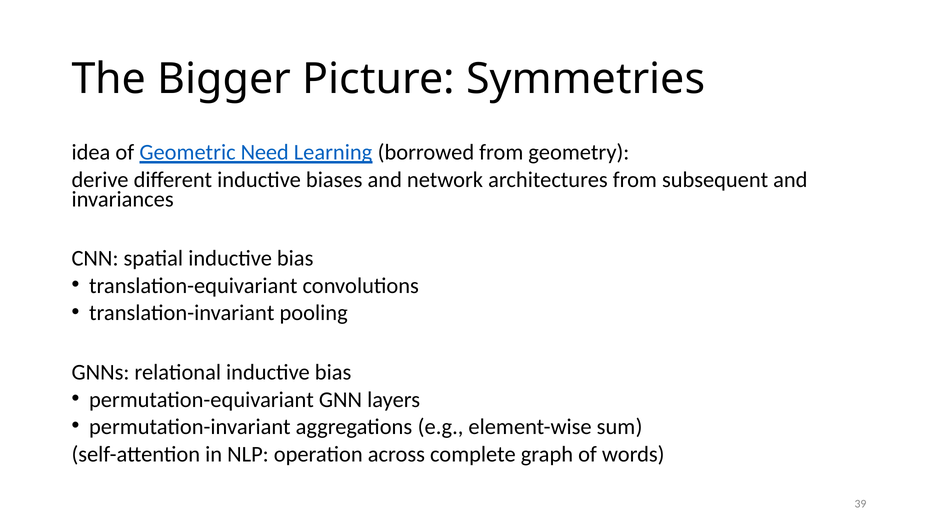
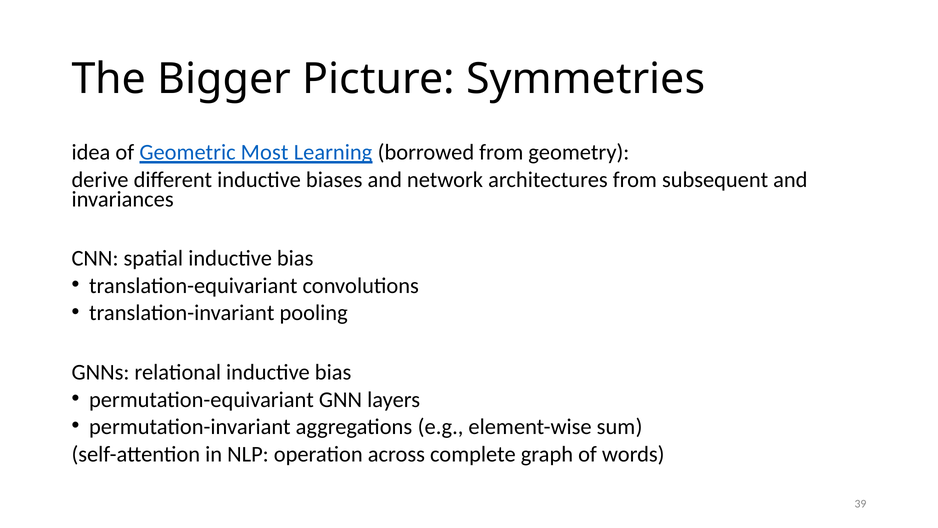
Need: Need -> Most (265, 152)
